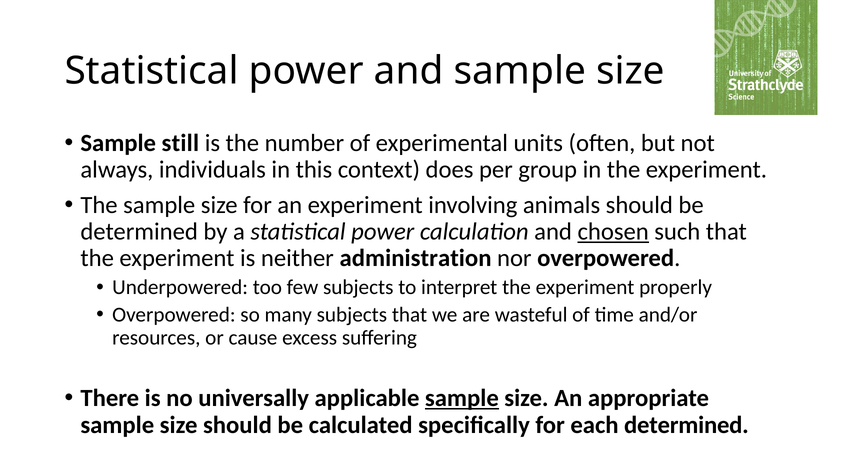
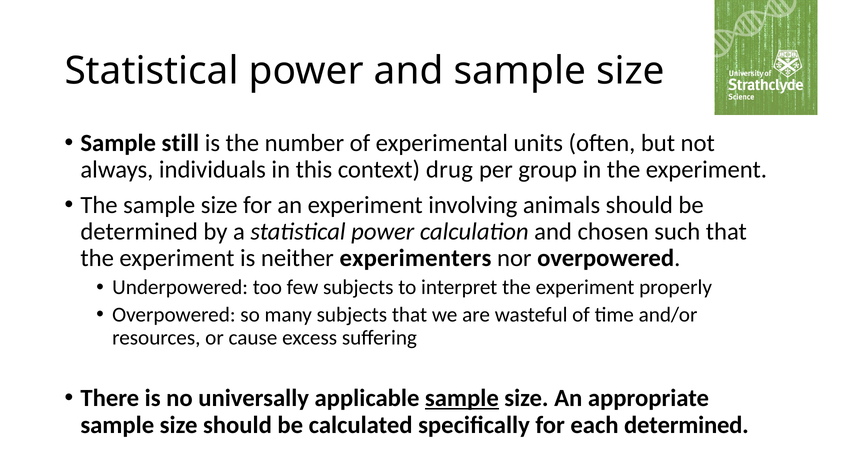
does: does -> drug (449, 170)
chosen underline: present -> none (613, 232)
administration: administration -> experimenters (415, 259)
